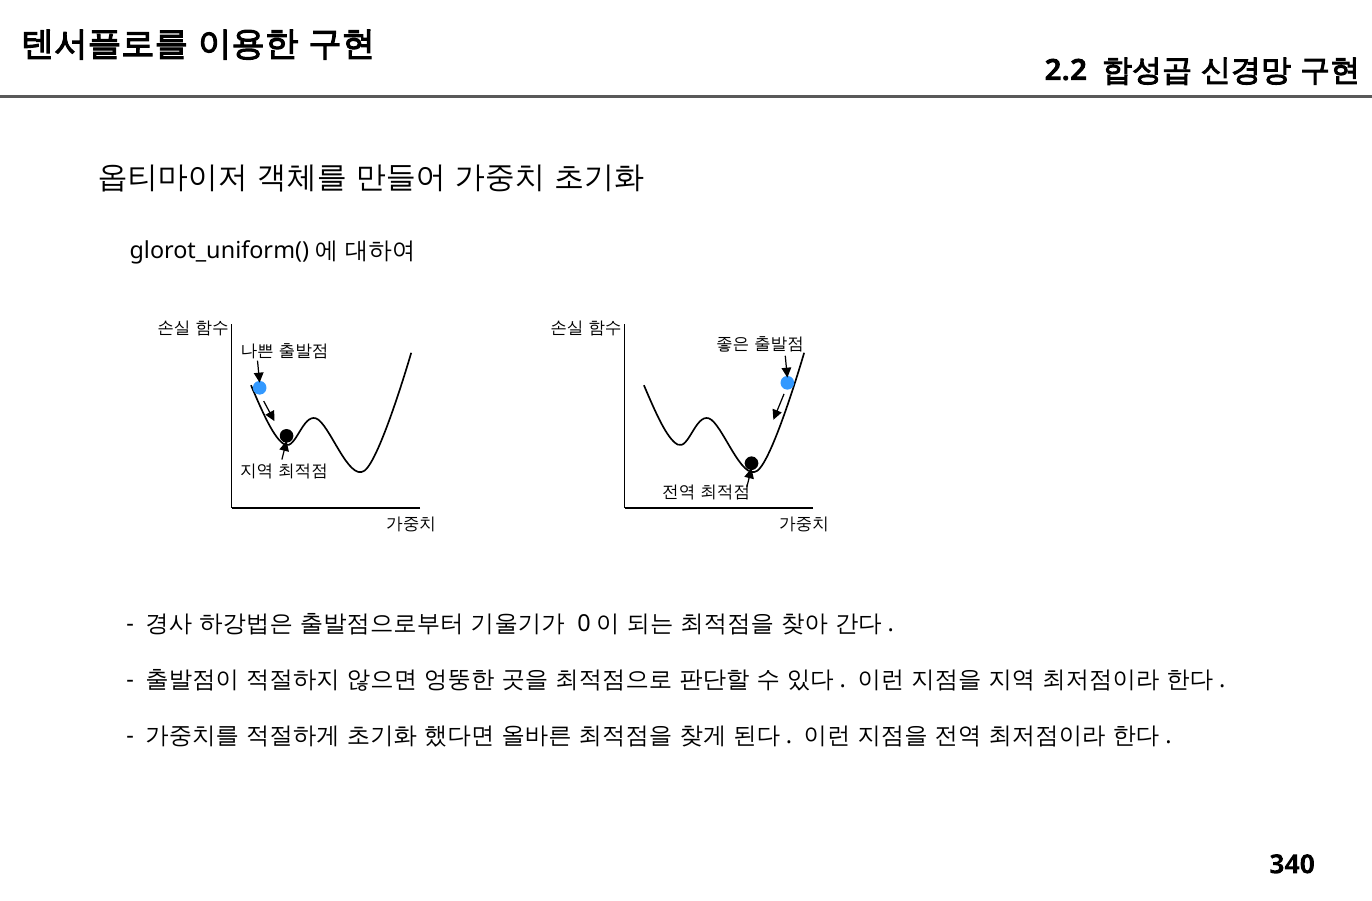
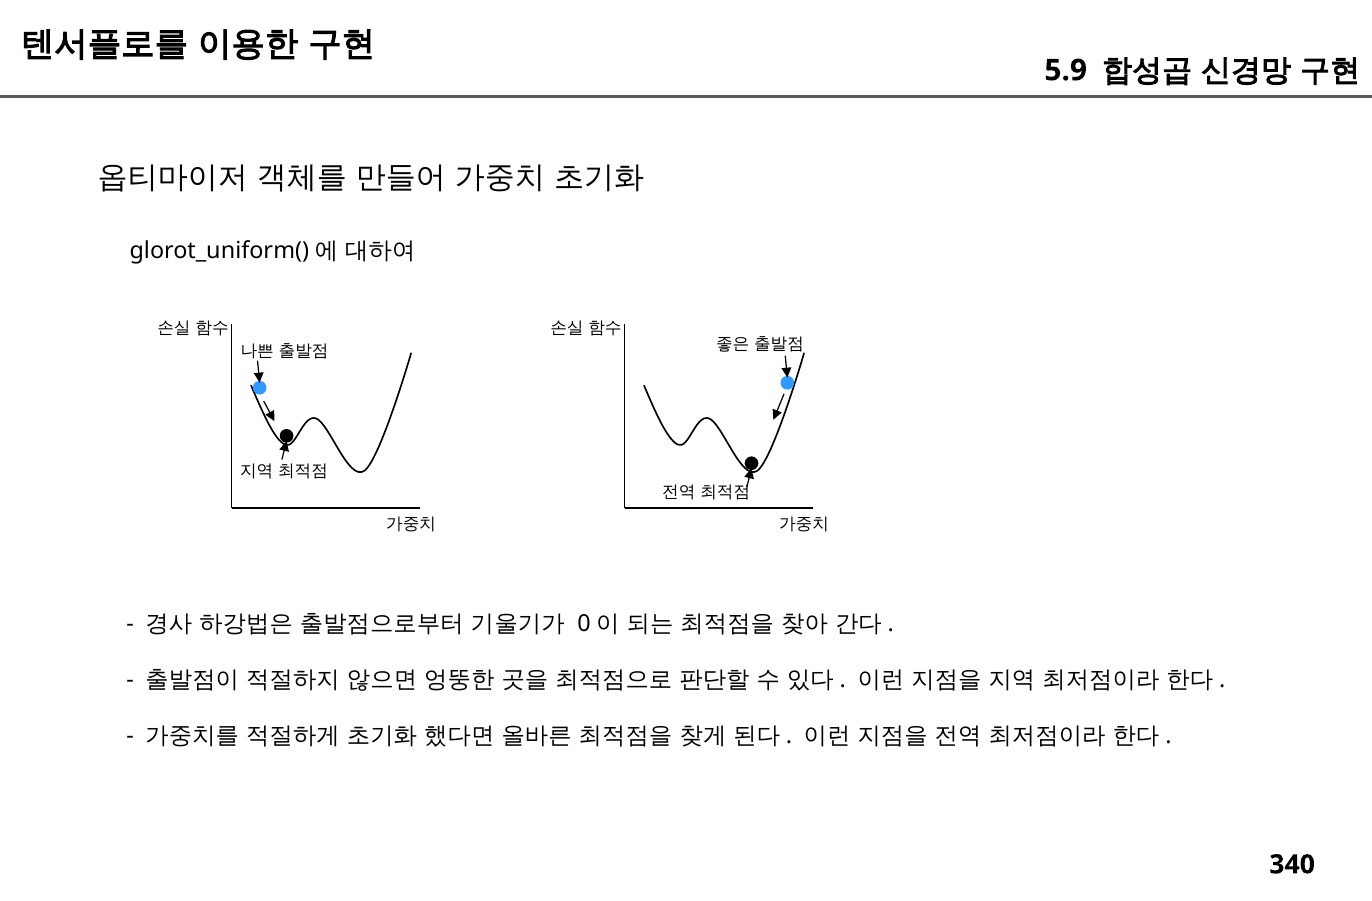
2.2: 2.2 -> 5.9 (1066, 70)
